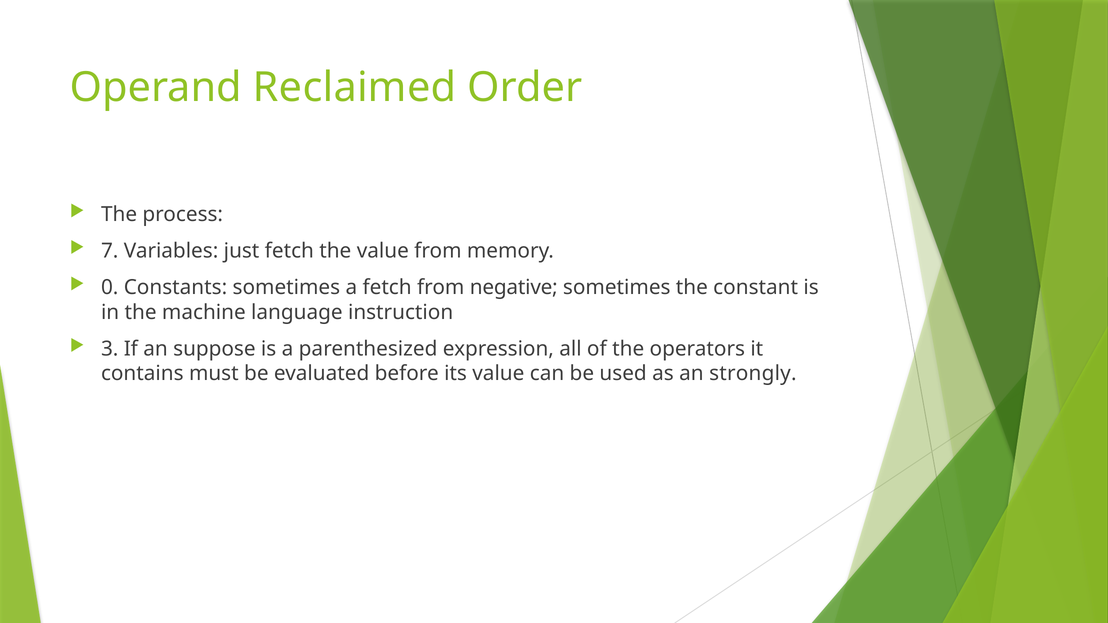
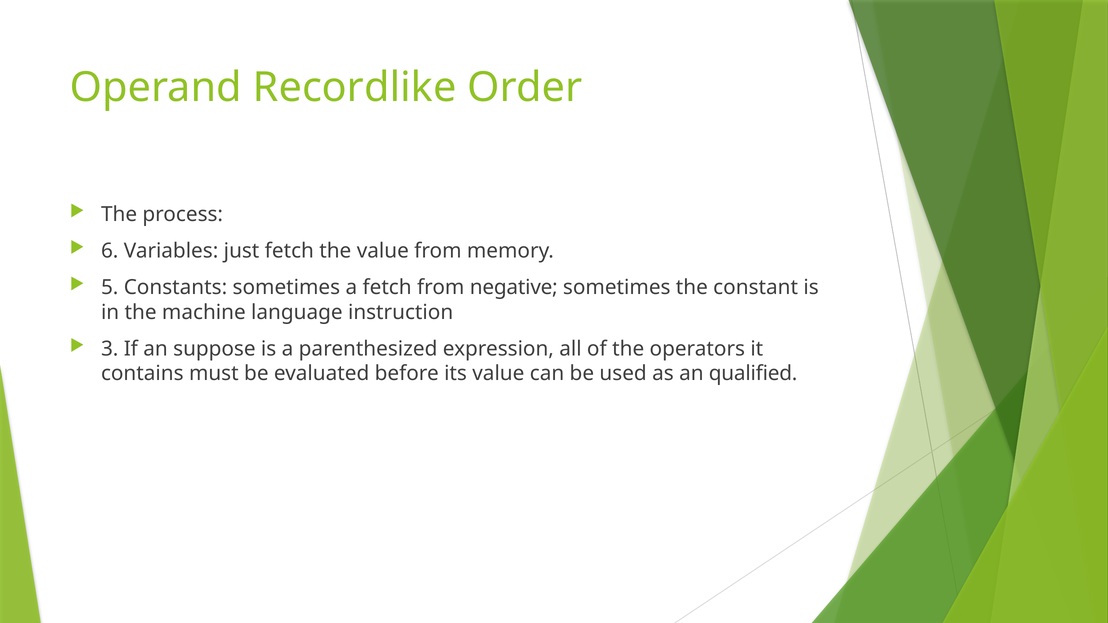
Reclaimed: Reclaimed -> Recordlike (355, 87)
7: 7 -> 6 (110, 251)
0: 0 -> 5 (110, 287)
strongly: strongly -> qualified (753, 374)
